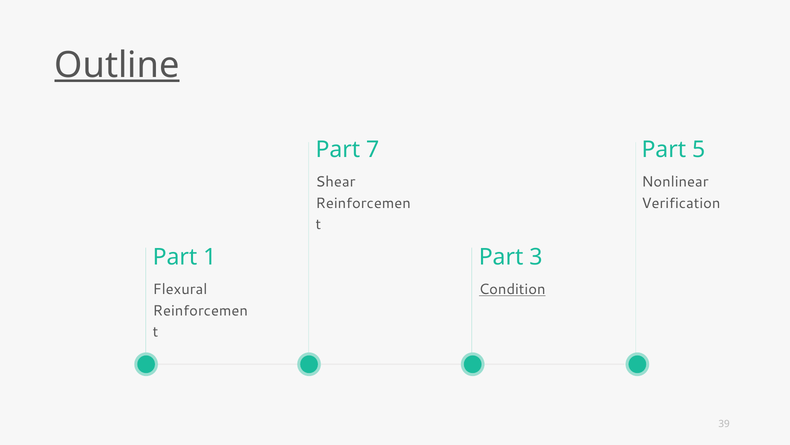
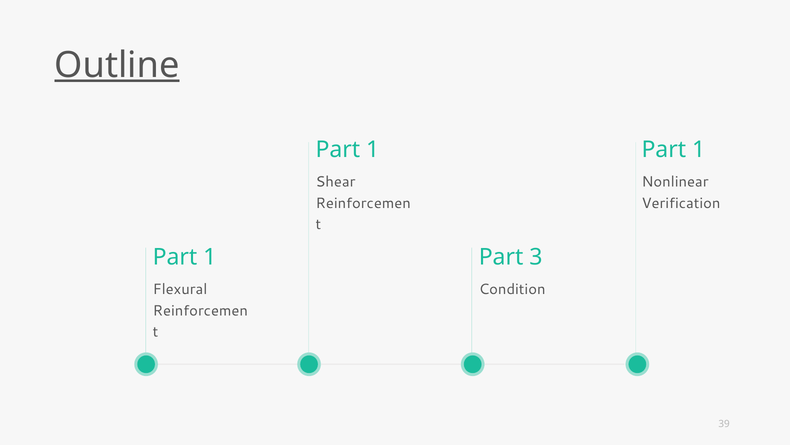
7: 7 -> 1 (373, 150)
5: 5 -> 1 (699, 150)
Condition underline: present -> none (512, 289)
